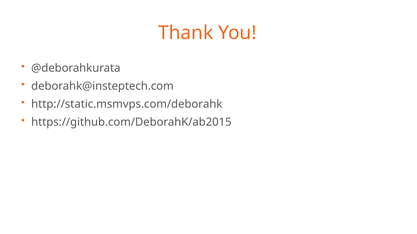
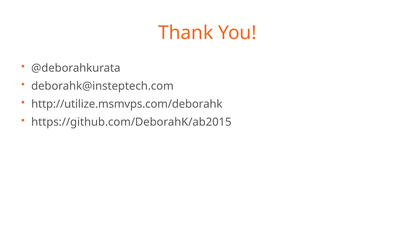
http://static.msmvps.com/deborahk: http://static.msmvps.com/deborahk -> http://utilize.msmvps.com/deborahk (127, 104)
